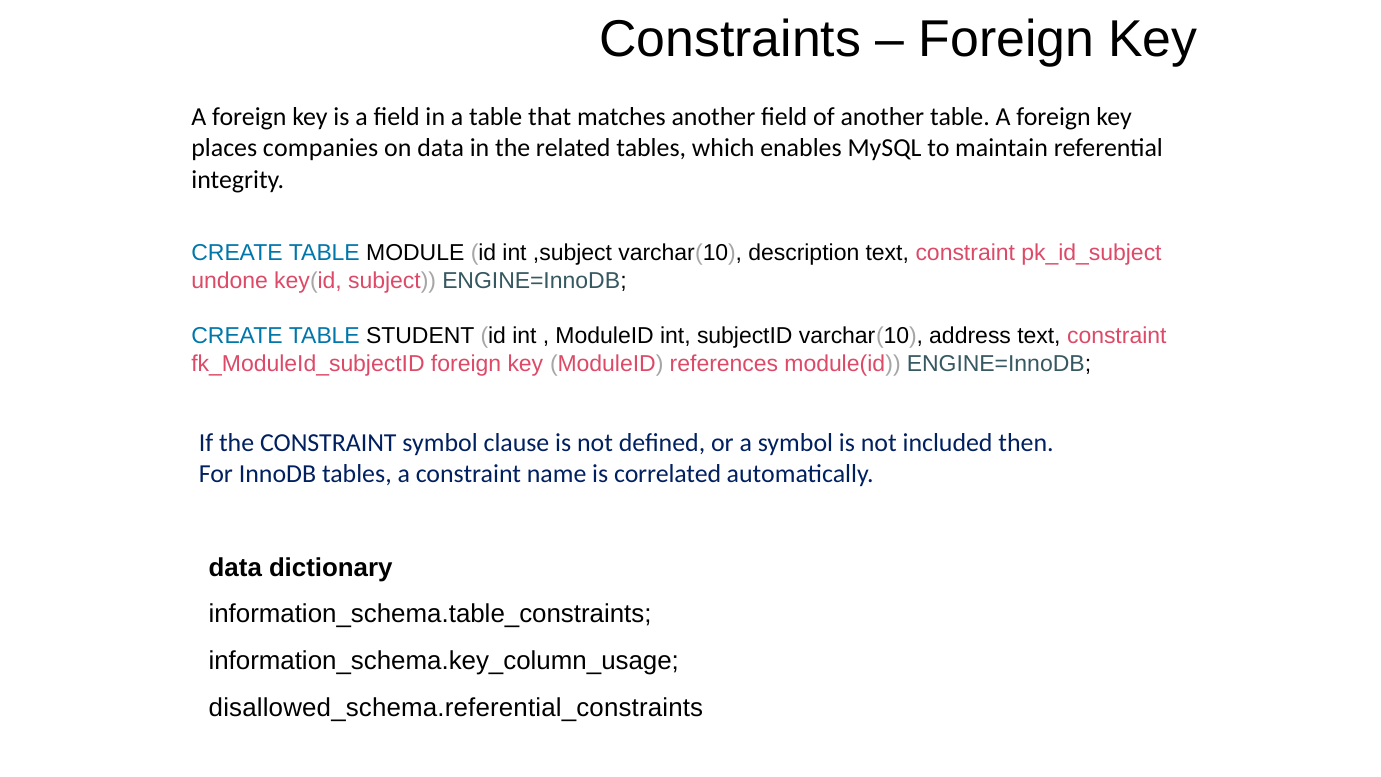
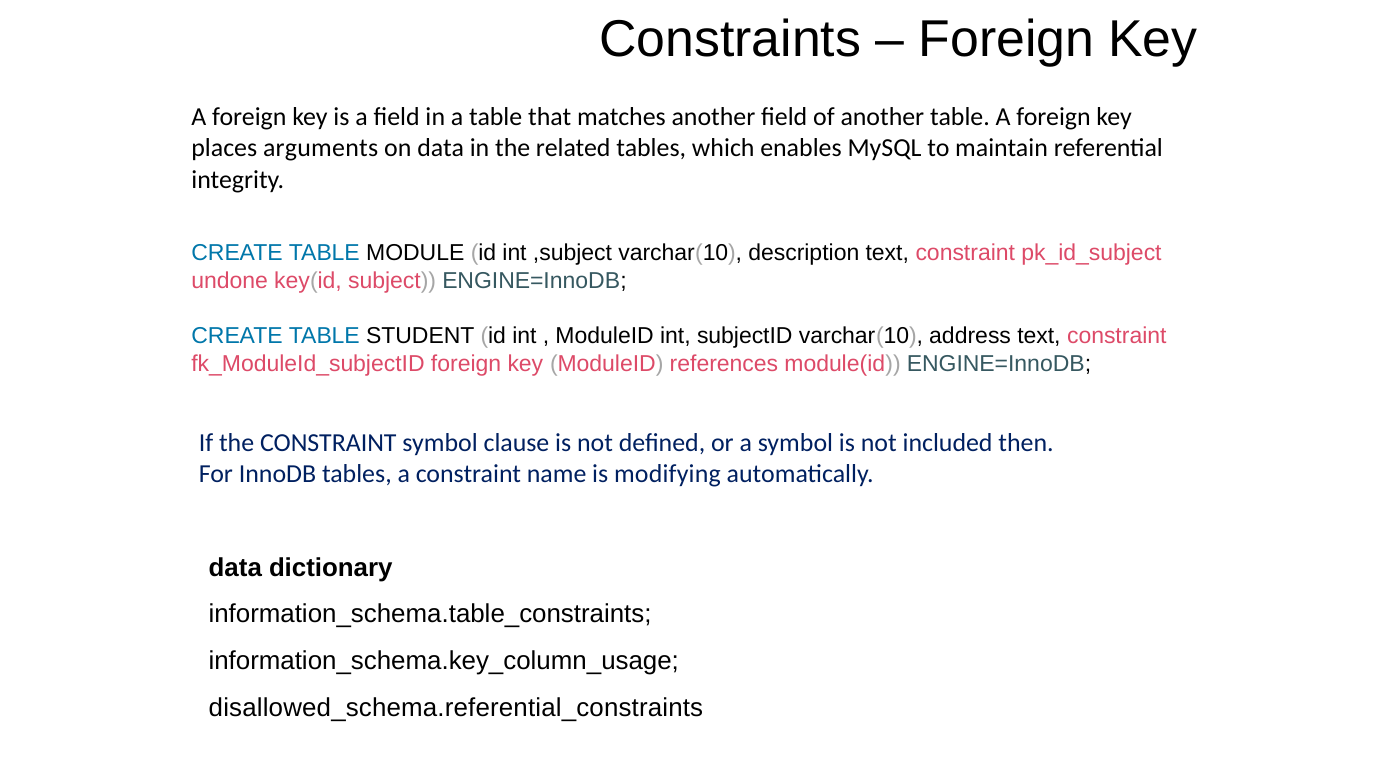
companies: companies -> arguments (321, 148)
correlated: correlated -> modifying (667, 474)
